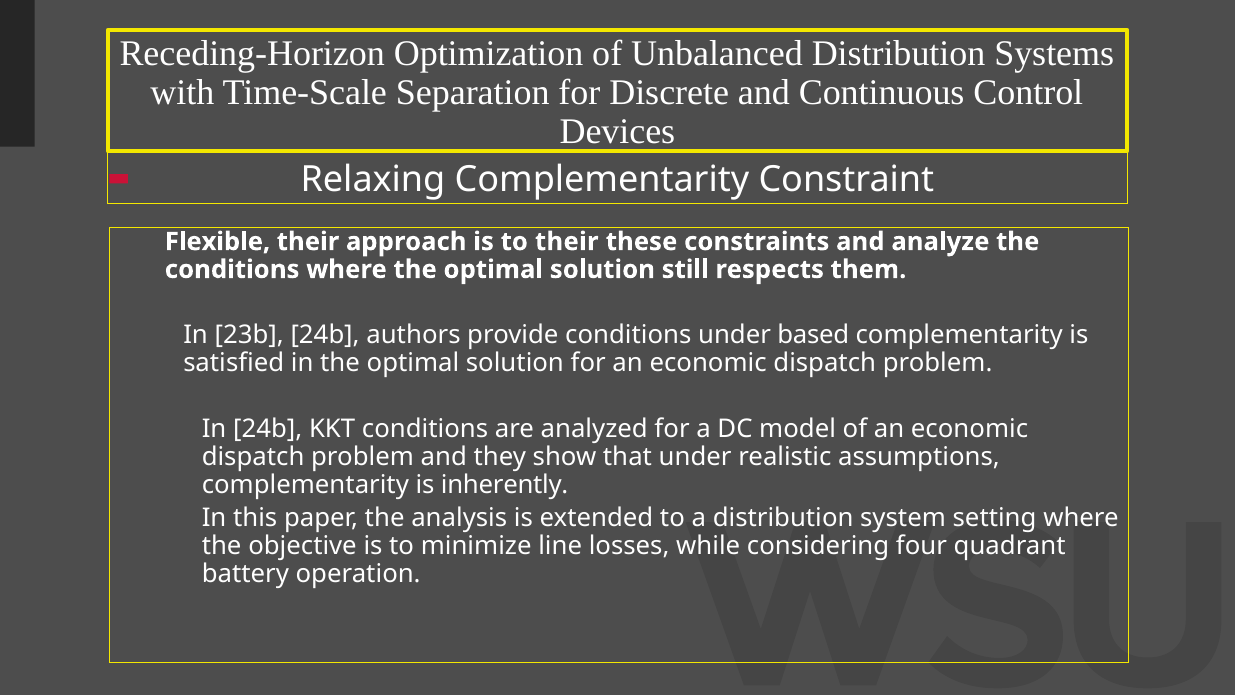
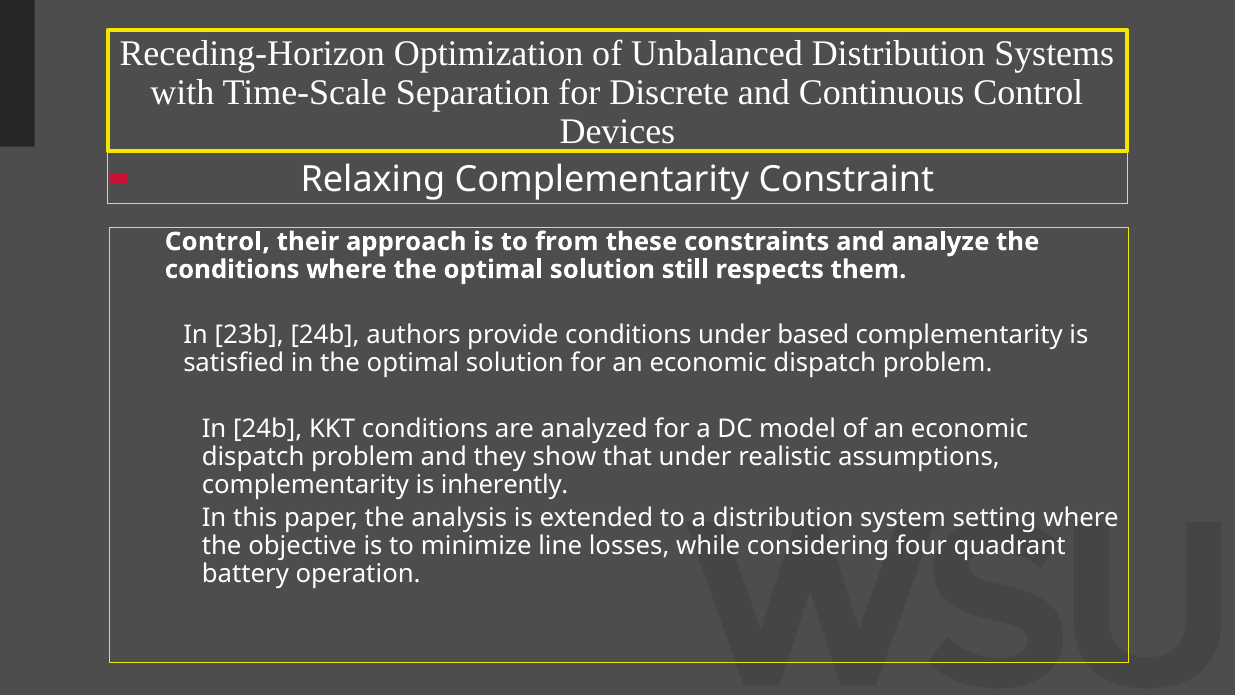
Flexible: Flexible -> Control (217, 242)
to their: their -> from (567, 242)
